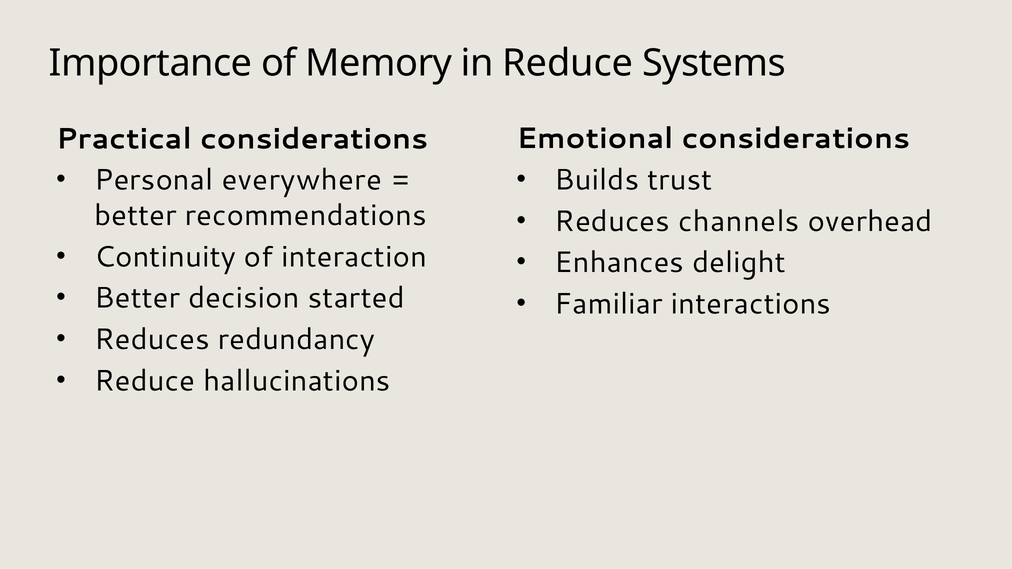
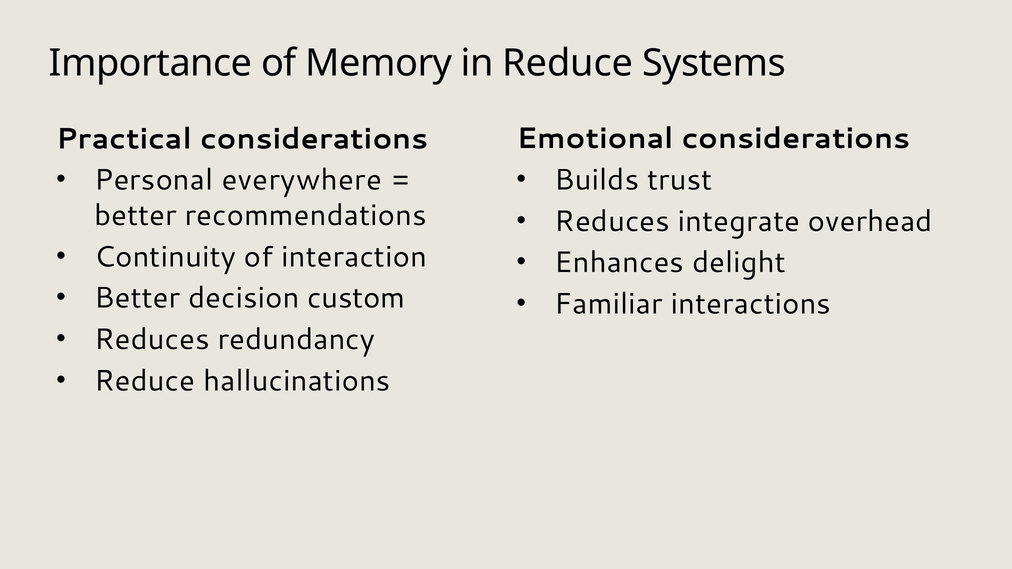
channels: channels -> integrate (739, 222)
started: started -> custom (356, 298)
